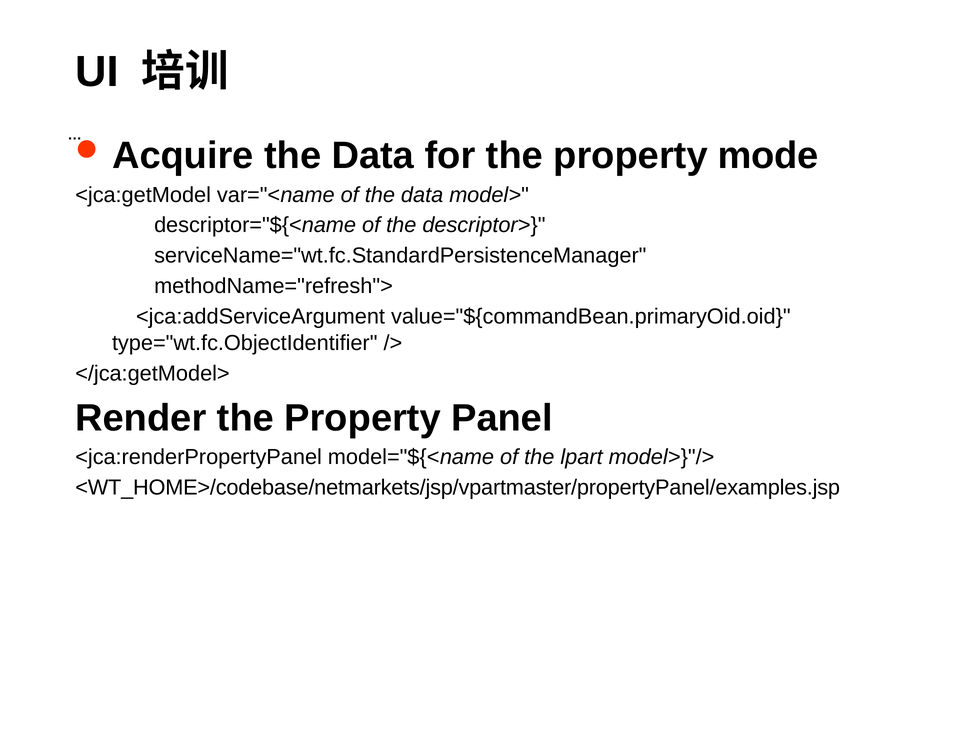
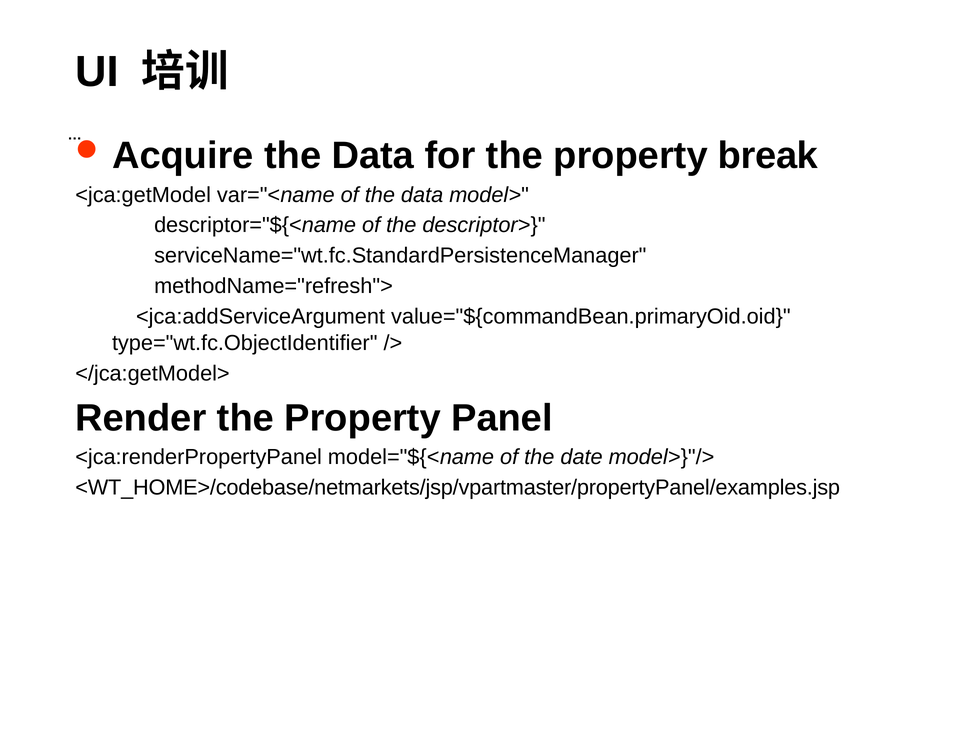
mode: mode -> break (768, 156)
lpart: lpart -> date (582, 457)
